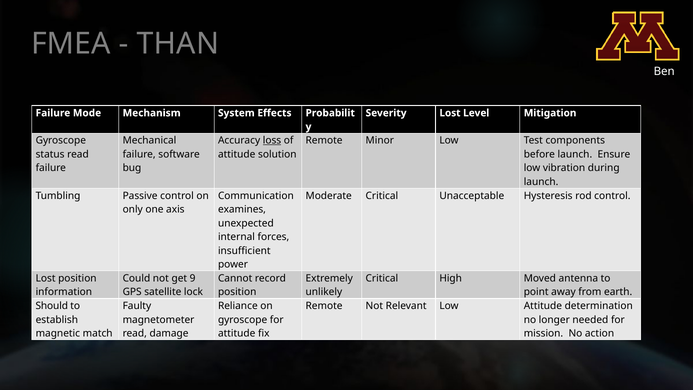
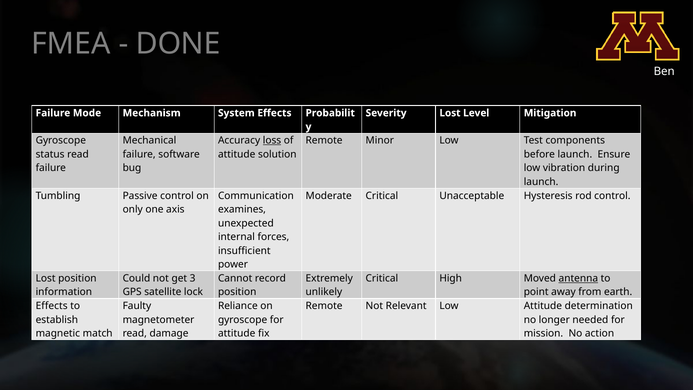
THAN: THAN -> DONE (178, 44)
9: 9 -> 3 (193, 278)
antenna underline: none -> present (578, 278)
Should: Should -> Effects (52, 306)
